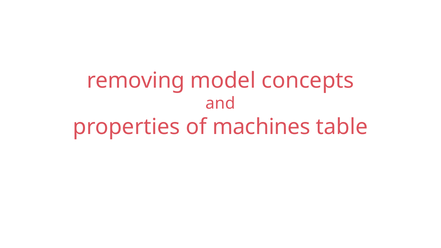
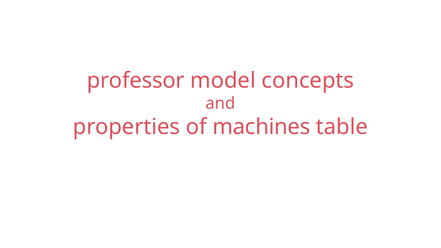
removing: removing -> professor (136, 81)
